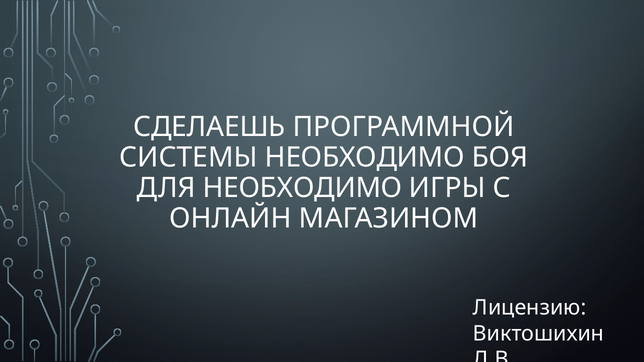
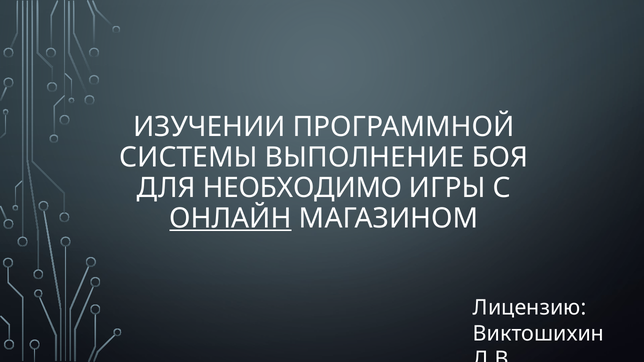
СДЕЛАЕШЬ: СДЕЛАЕШЬ -> ИЗУЧЕНИИ (209, 127)
СИСТЕМЫ НЕОБХОДИМО: НЕОБХОДИМО -> ВЫПОЛНЕНИЕ (365, 158)
ОНЛАЙН underline: none -> present (231, 218)
